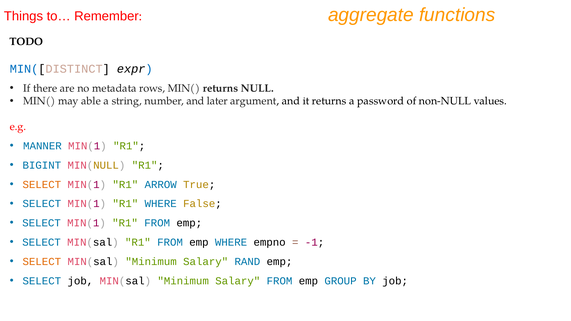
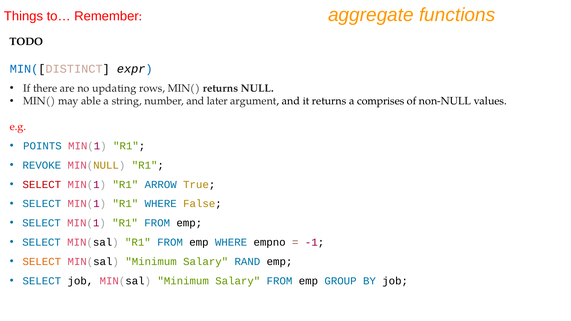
metadata: metadata -> updating (114, 88)
password: password -> comprises (381, 101)
MANNER: MANNER -> POINTS (42, 146)
BIGINT: BIGINT -> REVOKE (42, 165)
SELECT colour: orange -> red (42, 185)
